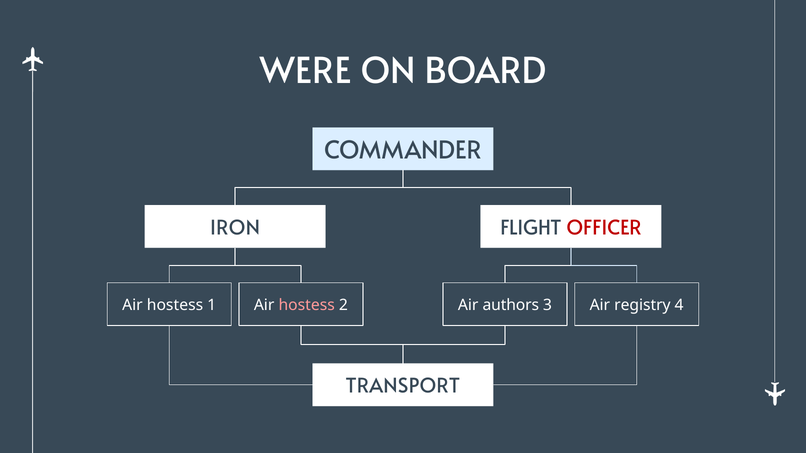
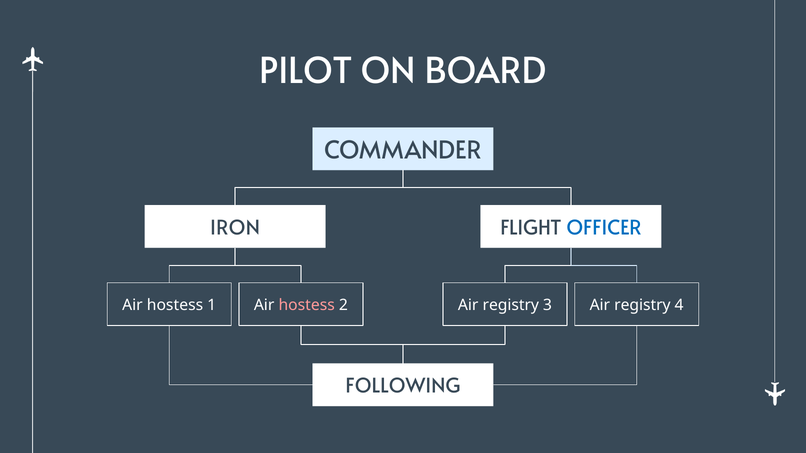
WERE: WERE -> PILOT (306, 71)
OFFICER colour: red -> blue (604, 228)
2 Air authors: authors -> registry (511, 306)
TRANSPORT: TRANSPORT -> FOLLOWING (403, 386)
